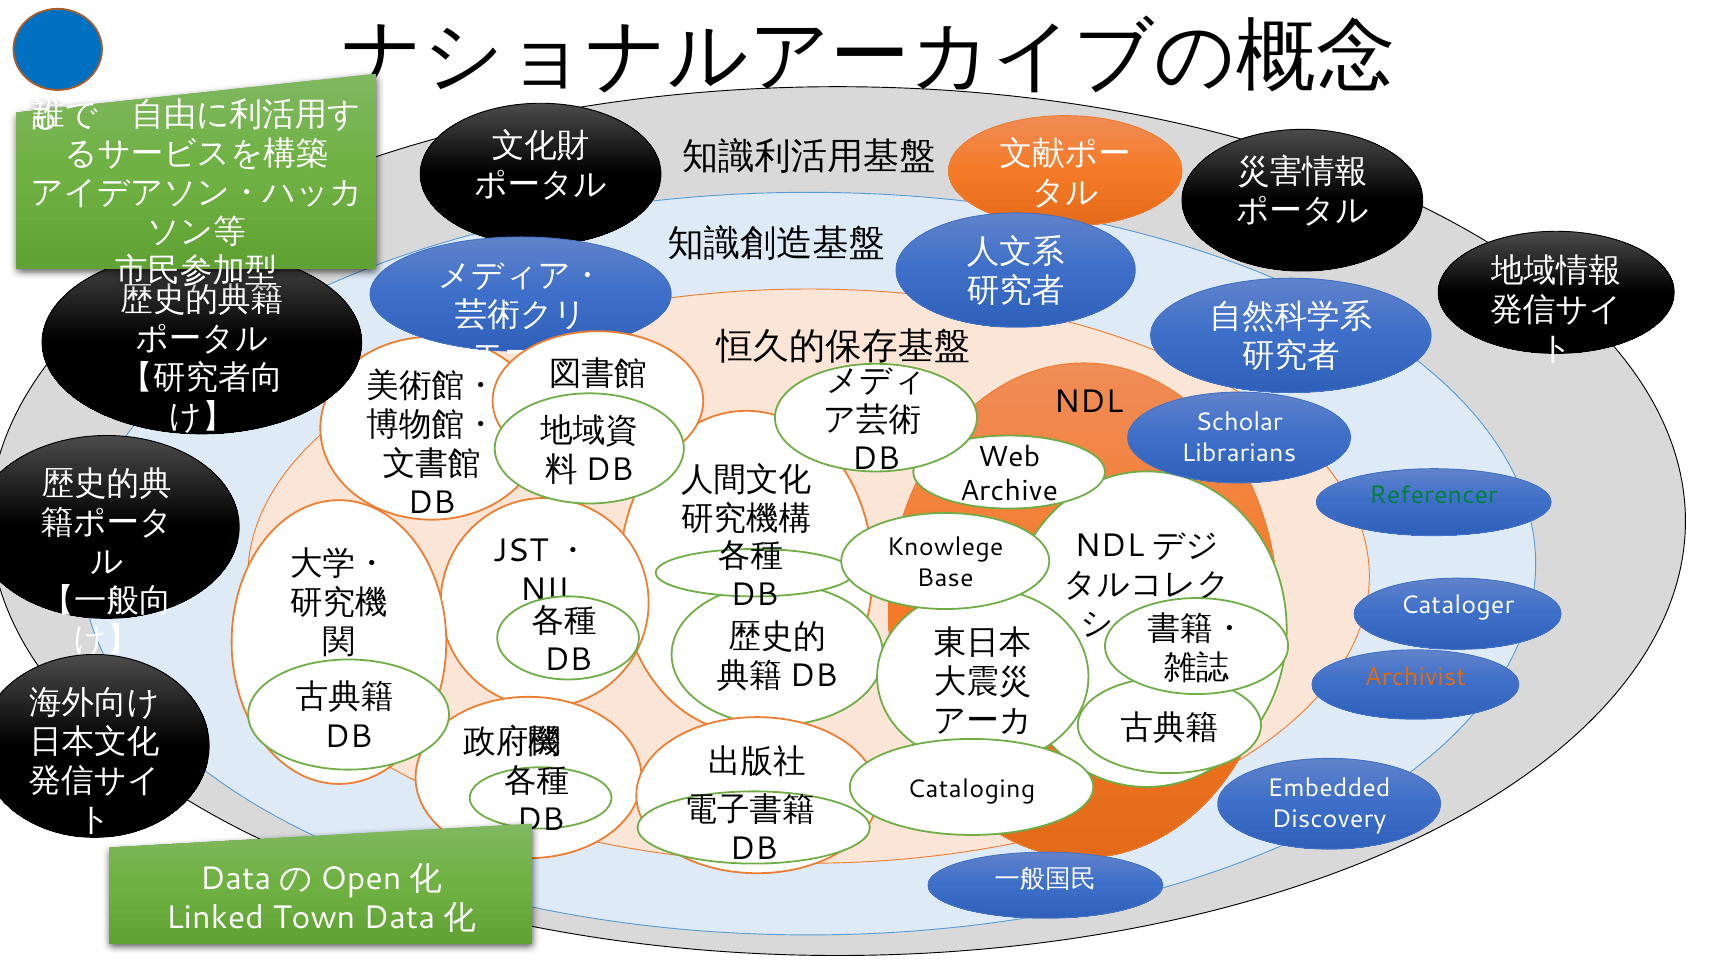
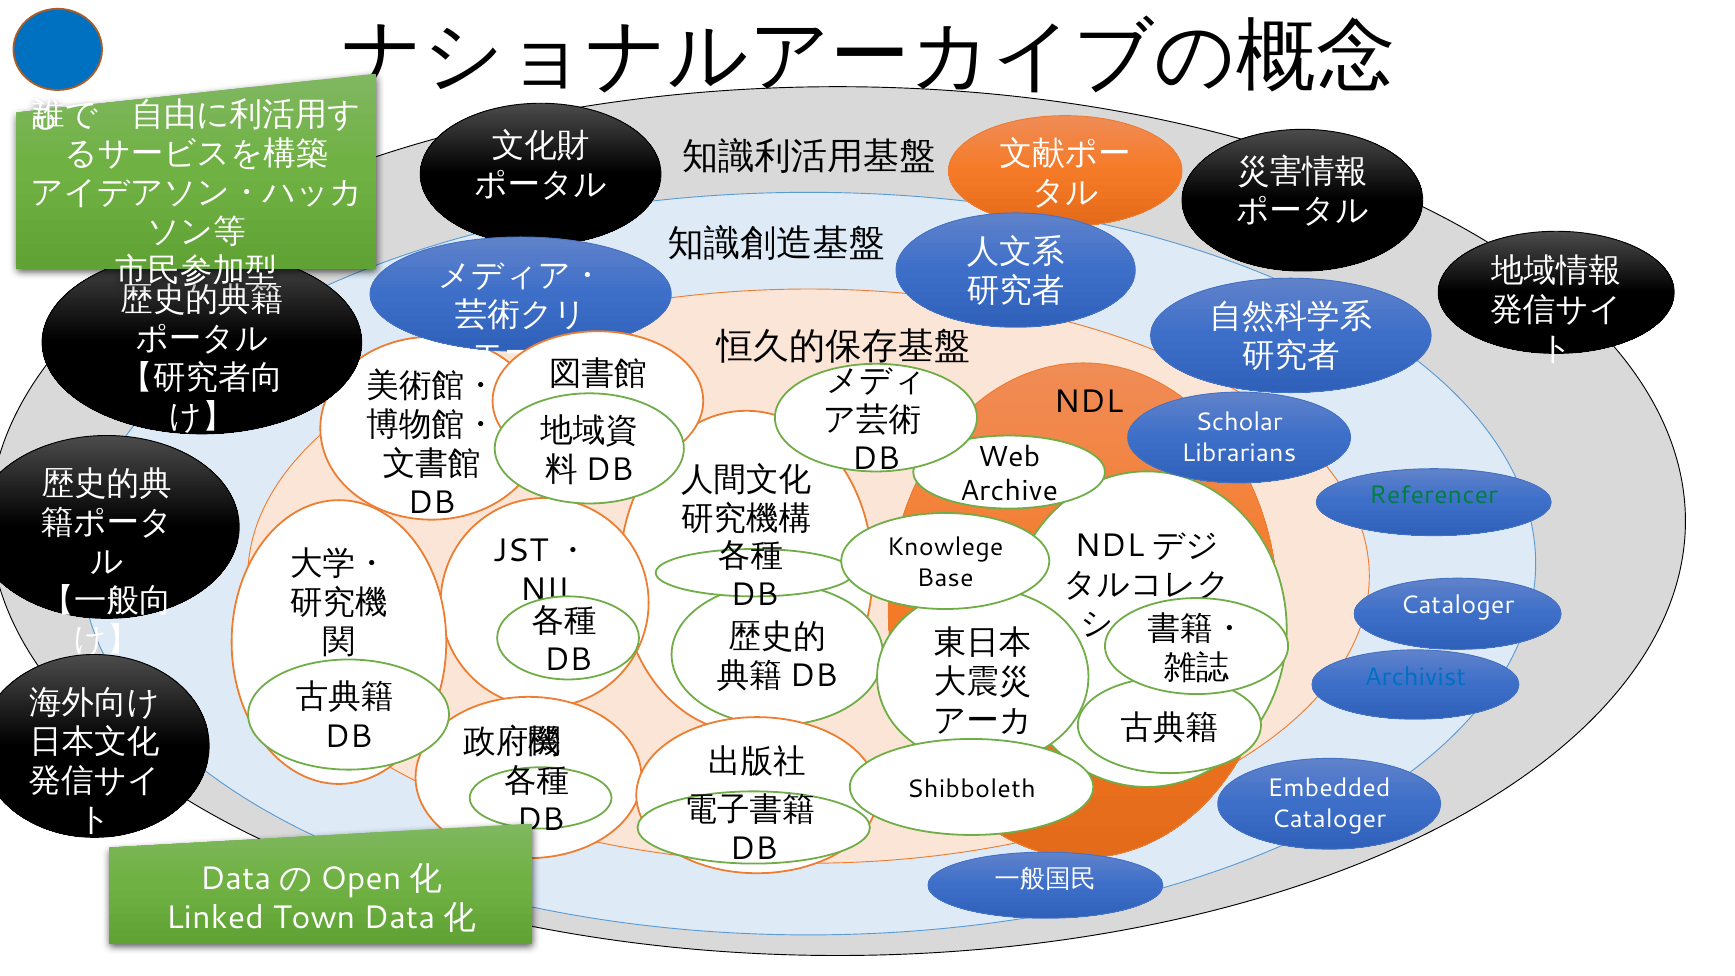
Archivist colour: orange -> blue (1415, 677)
Cataloging: Cataloging -> Shibboleth (971, 789)
Discovery: Discovery -> Cataloger (1329, 819)
